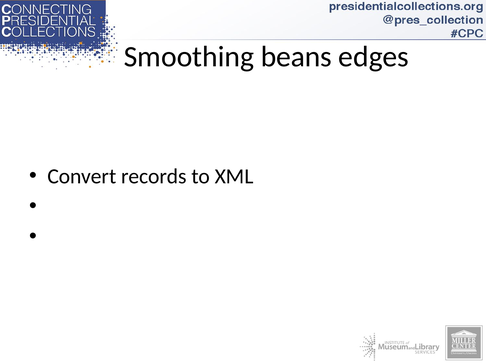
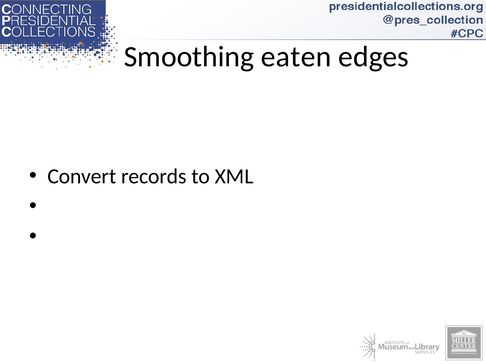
beans: beans -> eaten (296, 57)
